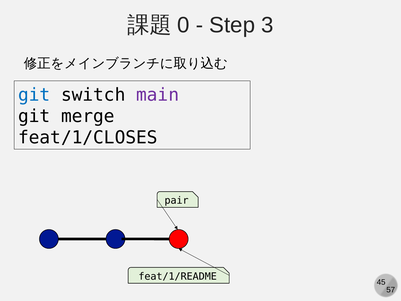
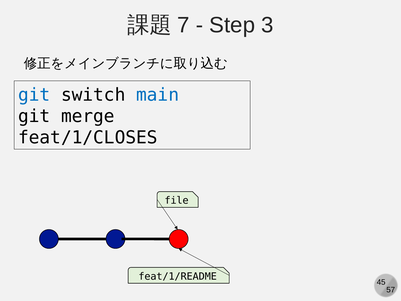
0: 0 -> 7 (183, 25)
main colour: purple -> blue (158, 95)
pair: pair -> file (177, 200)
